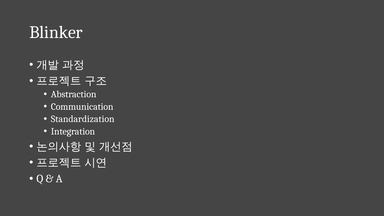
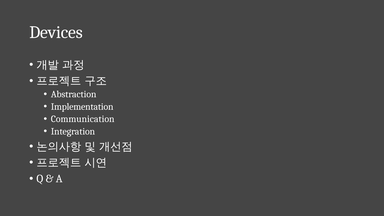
Blinker: Blinker -> Devices (56, 32)
Communication: Communication -> Implementation (82, 107)
Standardization: Standardization -> Communication (83, 119)
